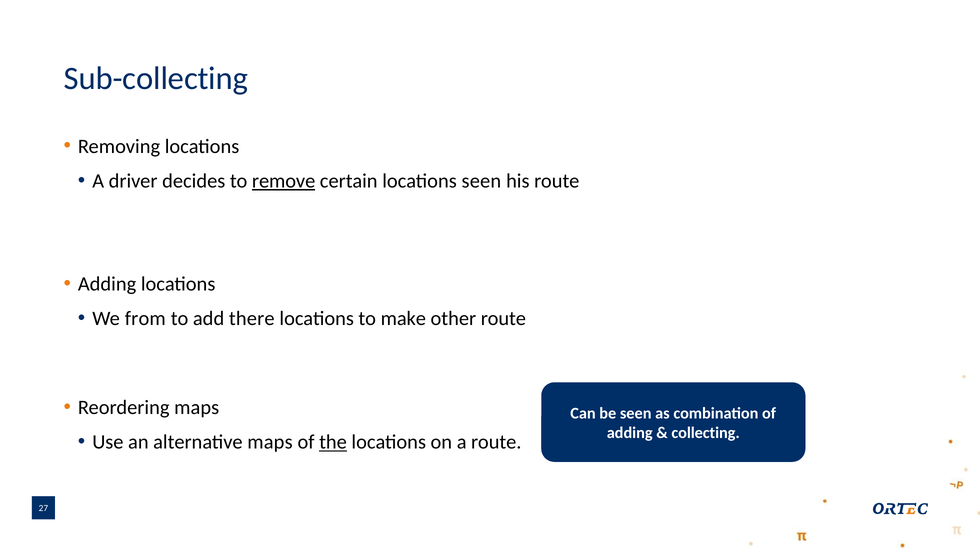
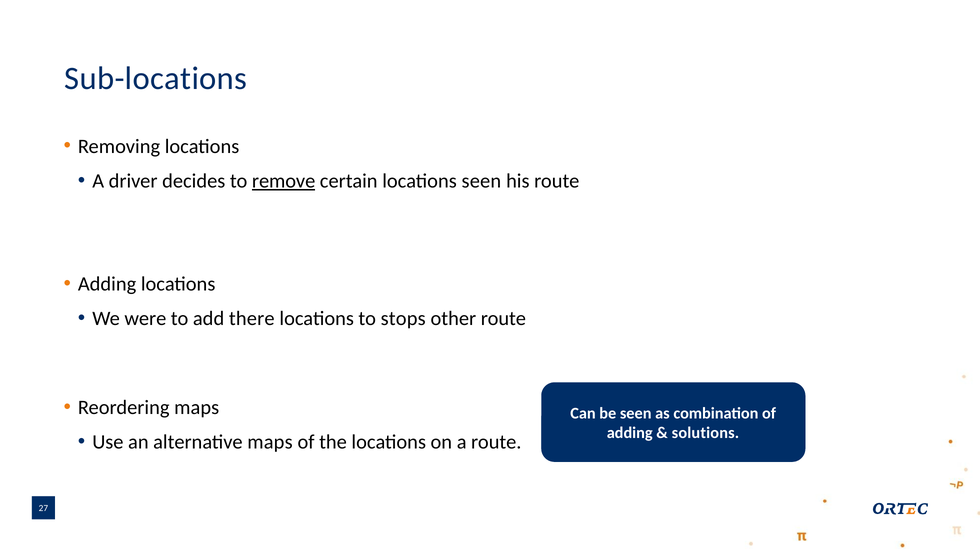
Sub-collecting: Sub-collecting -> Sub-locations (156, 79)
from: from -> were (145, 319)
make: make -> stops (403, 319)
collecting: collecting -> solutions (705, 433)
the underline: present -> none (333, 442)
